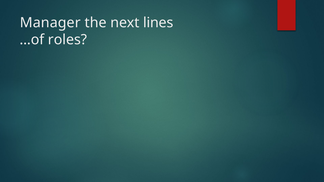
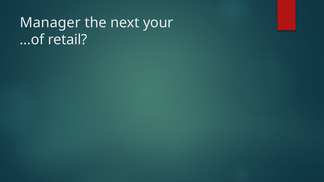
lines: lines -> your (158, 23)
roles: roles -> retail (68, 40)
